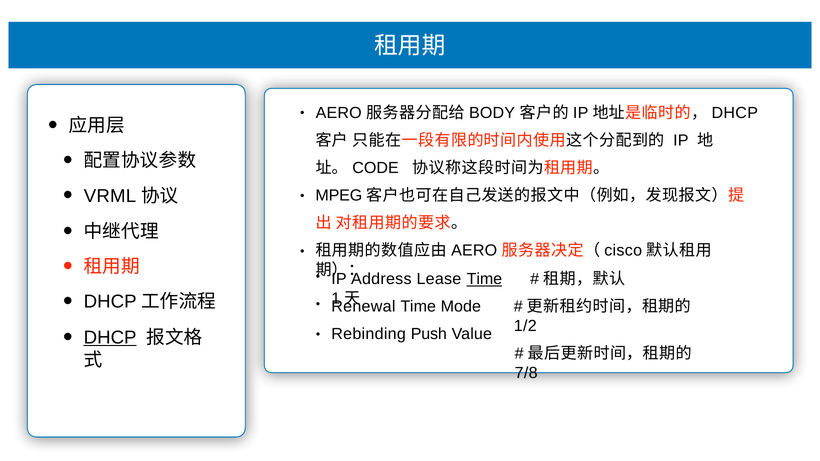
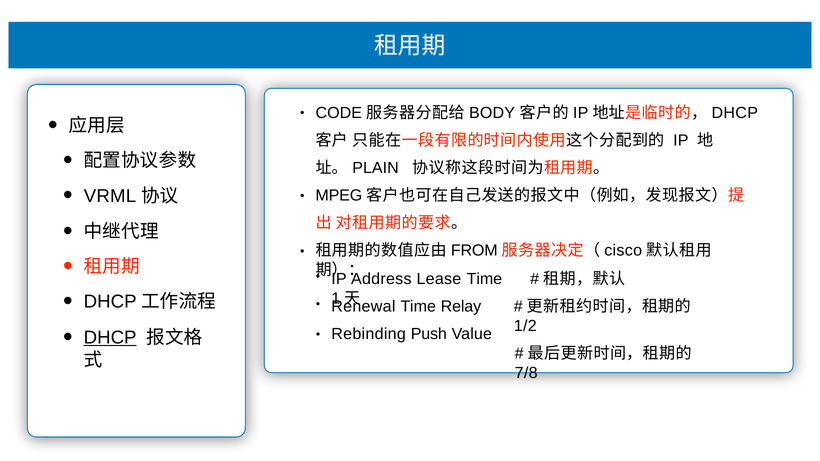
AERO: AERO -> CODE (339, 113)
CODE: CODE -> PLAIN (376, 168)
AERO: AERO -> FROM (474, 251)
Time underline: present -> none (484, 279)
Mode: Mode -> Relay (461, 307)
